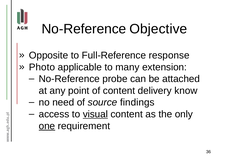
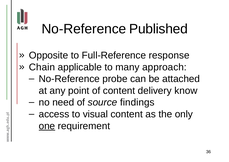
Objective: Objective -> Published (158, 29)
Photo: Photo -> Chain (42, 67)
extension: extension -> approach (164, 67)
visual underline: present -> none (95, 114)
